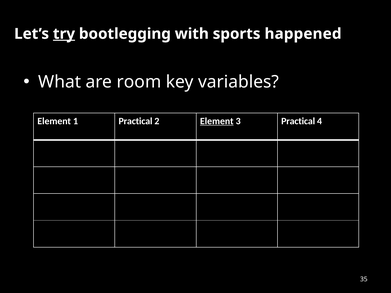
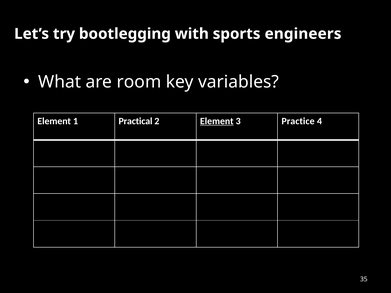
try underline: present -> none (64, 34)
happened: happened -> engineers (303, 34)
3 Practical: Practical -> Practice (298, 121)
